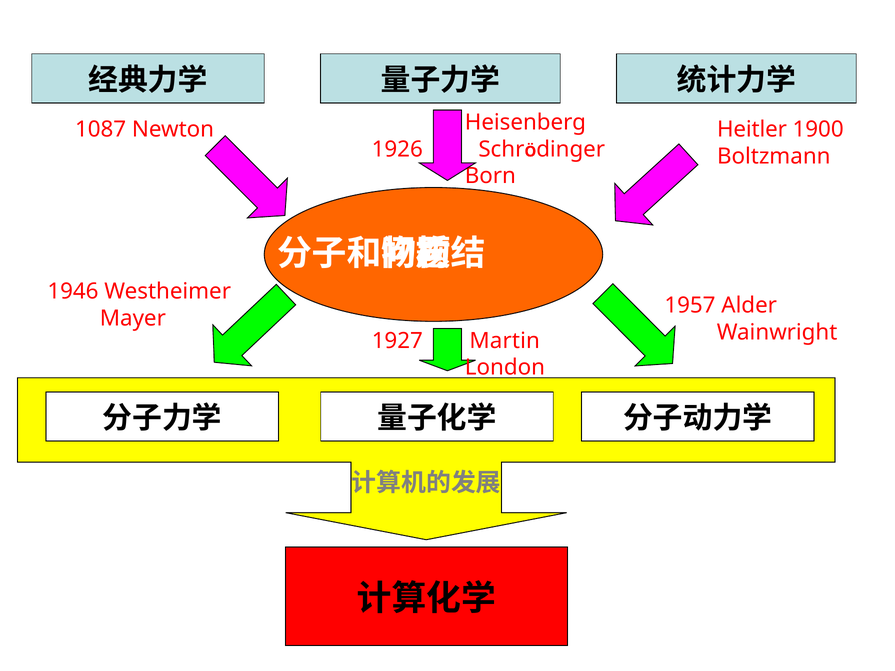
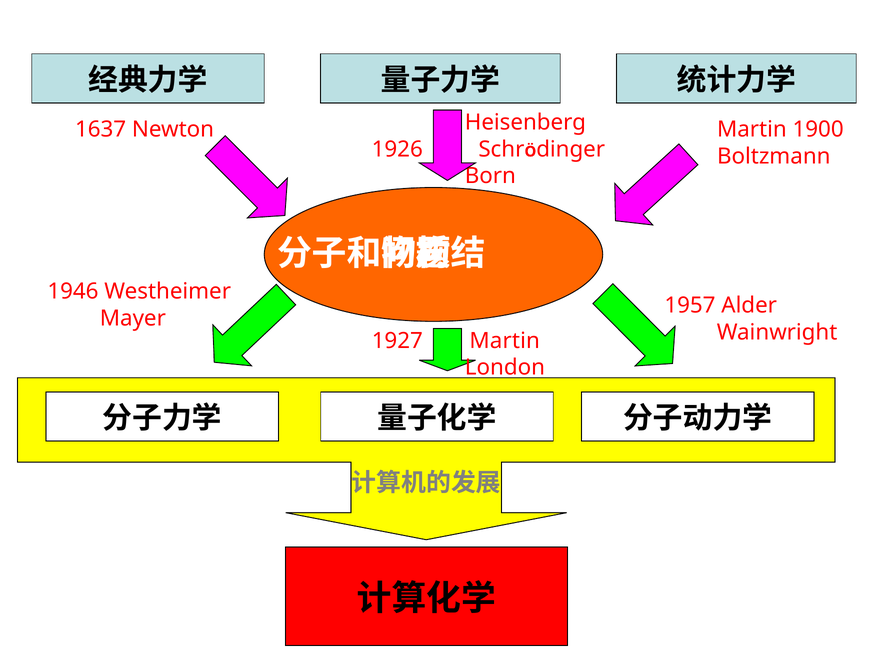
1087: 1087 -> 1637 (101, 130)
Heitler: Heitler -> Martin (752, 130)
